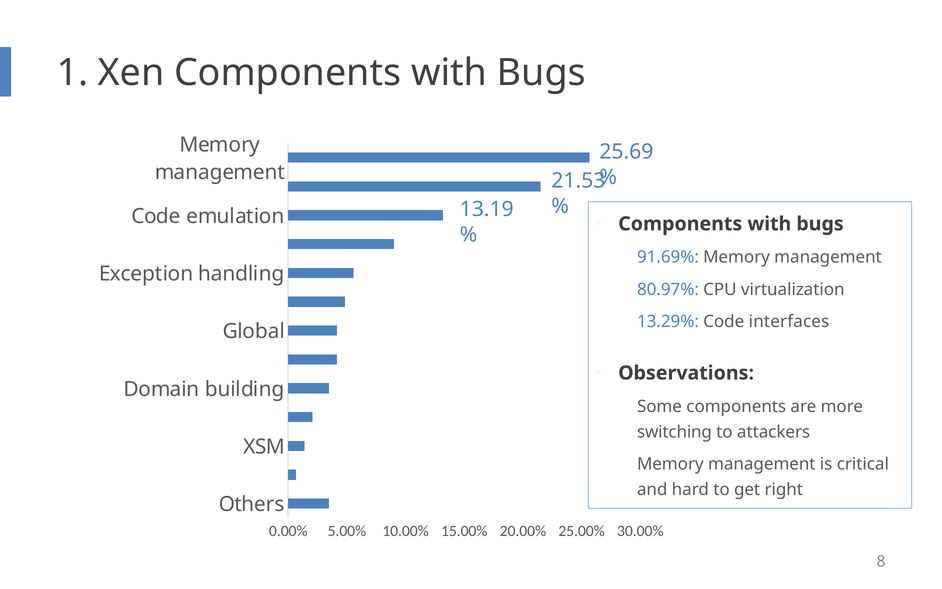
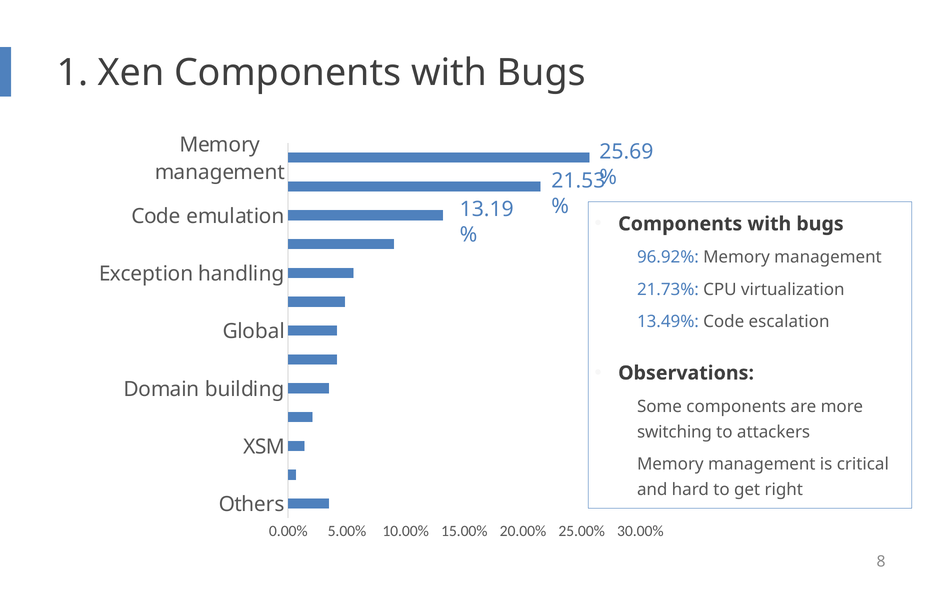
91.69%: 91.69% -> 96.92% (668, 257)
80.97%: 80.97% -> 21.73% (668, 289)
13.29%: 13.29% -> 13.49% (668, 321)
interfaces: interfaces -> escalation (789, 321)
